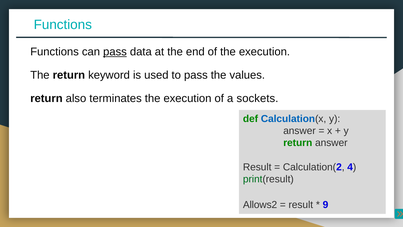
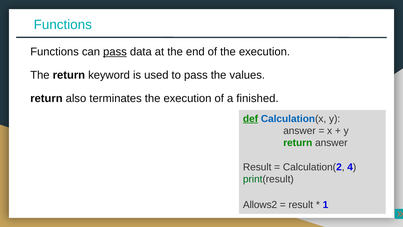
sockets: sockets -> finished (257, 98)
def underline: none -> present (251, 119)
9: 9 -> 1 (326, 204)
